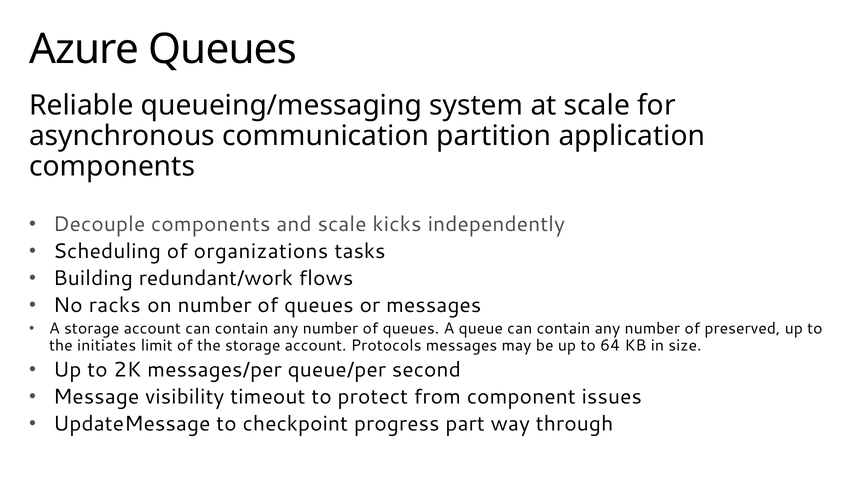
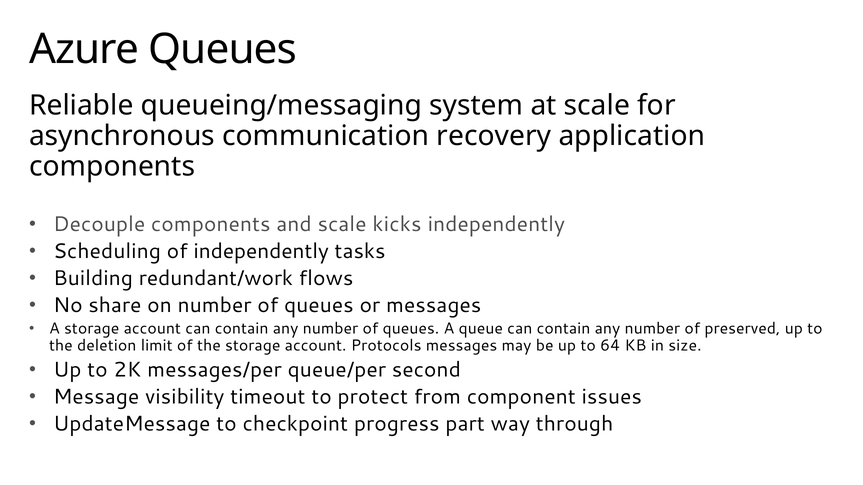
partition: partition -> recovery (494, 136)
of organizations: organizations -> independently (261, 252)
racks: racks -> share (115, 306)
initiates: initiates -> deletion (107, 346)
